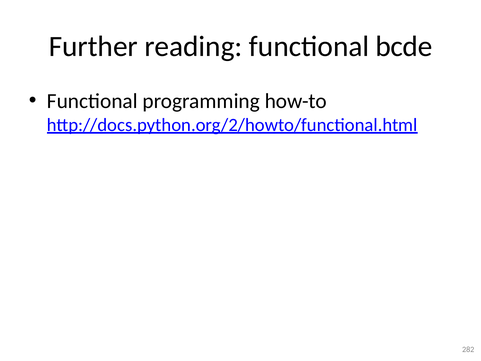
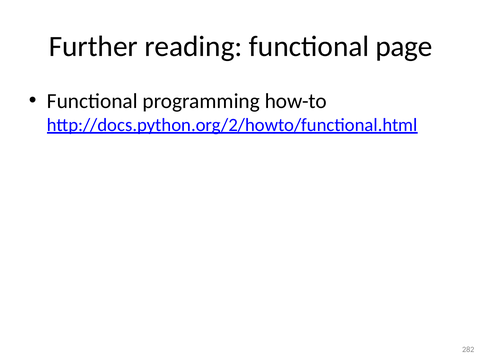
bcde: bcde -> page (404, 47)
